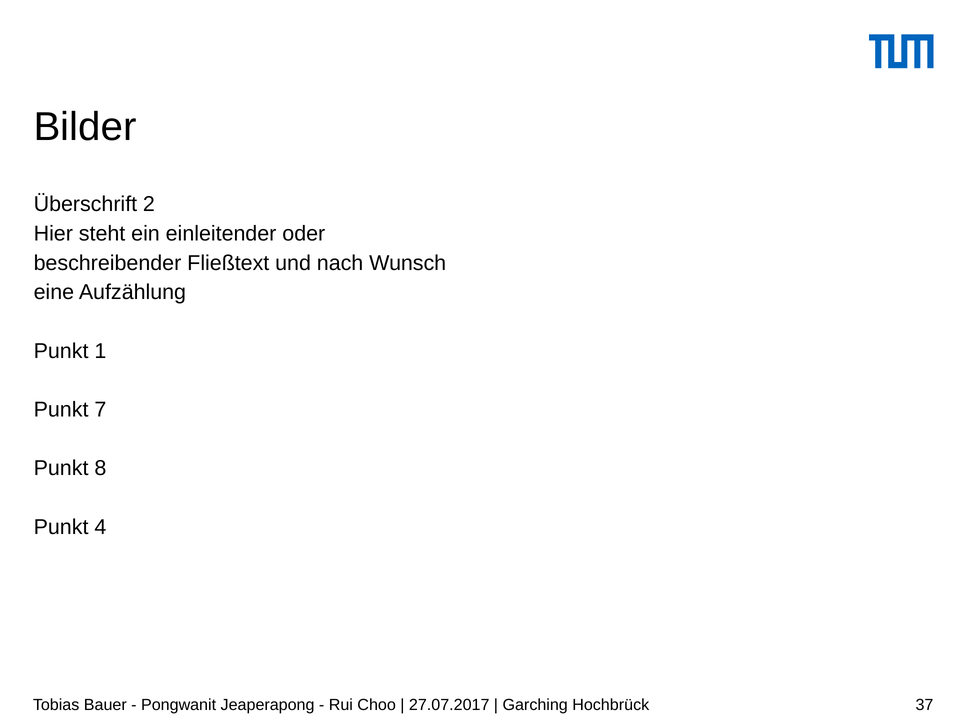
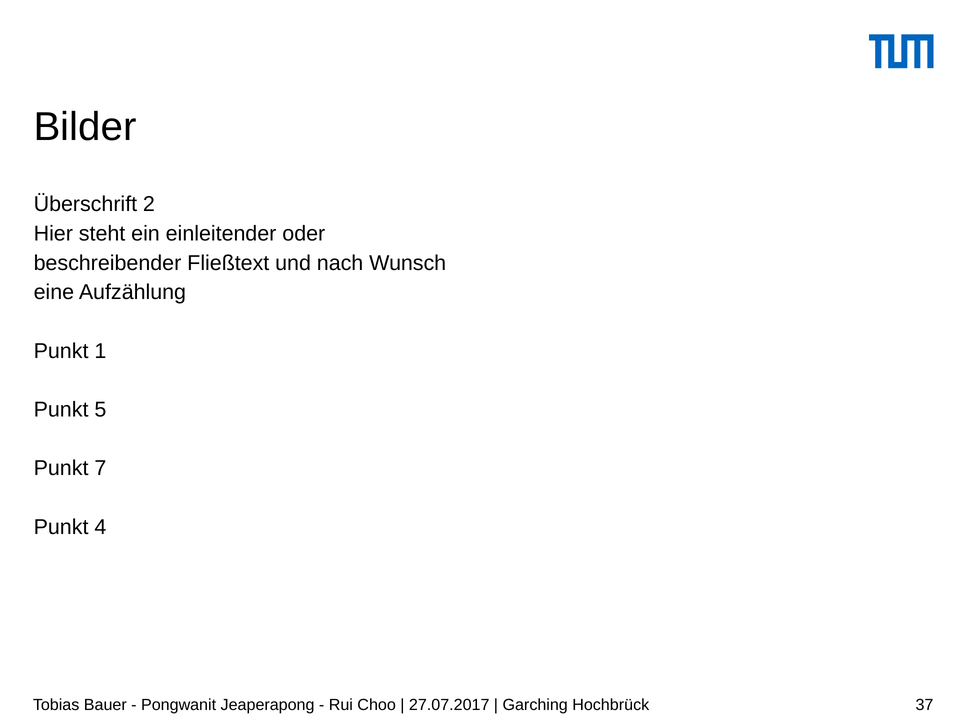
7: 7 -> 5 (100, 410)
8: 8 -> 7 (100, 468)
